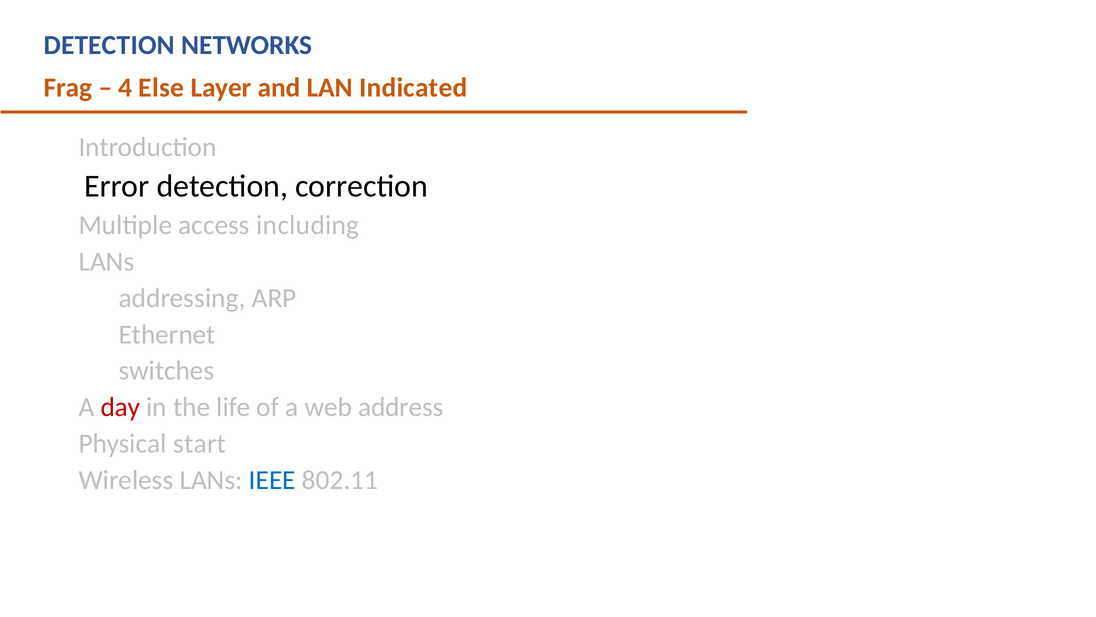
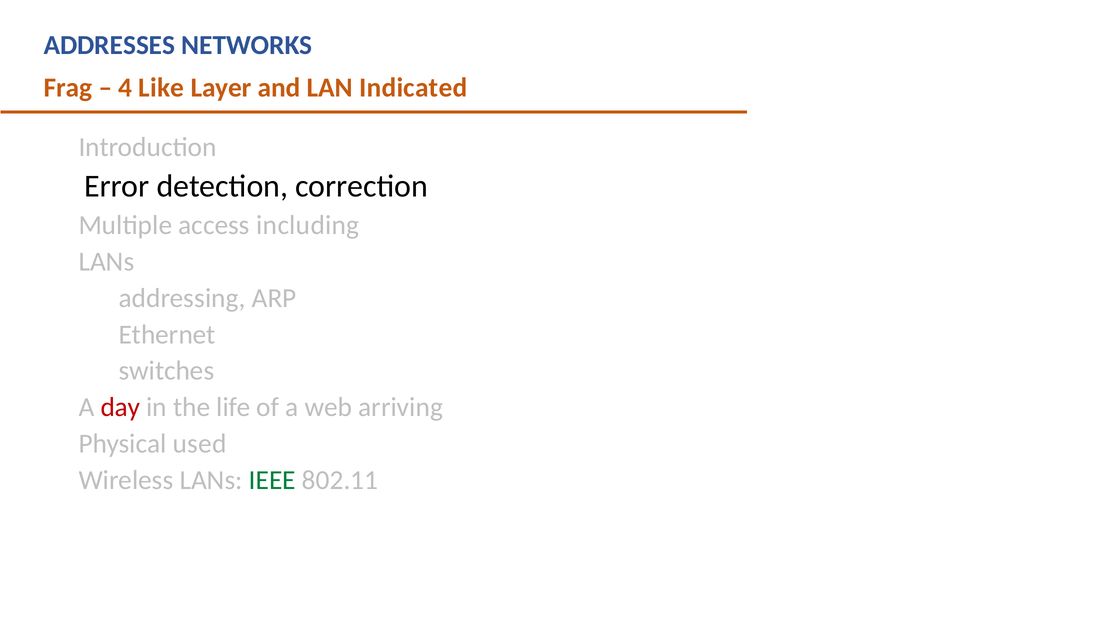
DETECTION: DETECTION -> ADDRESSES (109, 45)
Else: Else -> Like (161, 88)
address: address -> arriving (401, 407)
start: start -> used (200, 444)
IEEE colour: blue -> green (272, 480)
